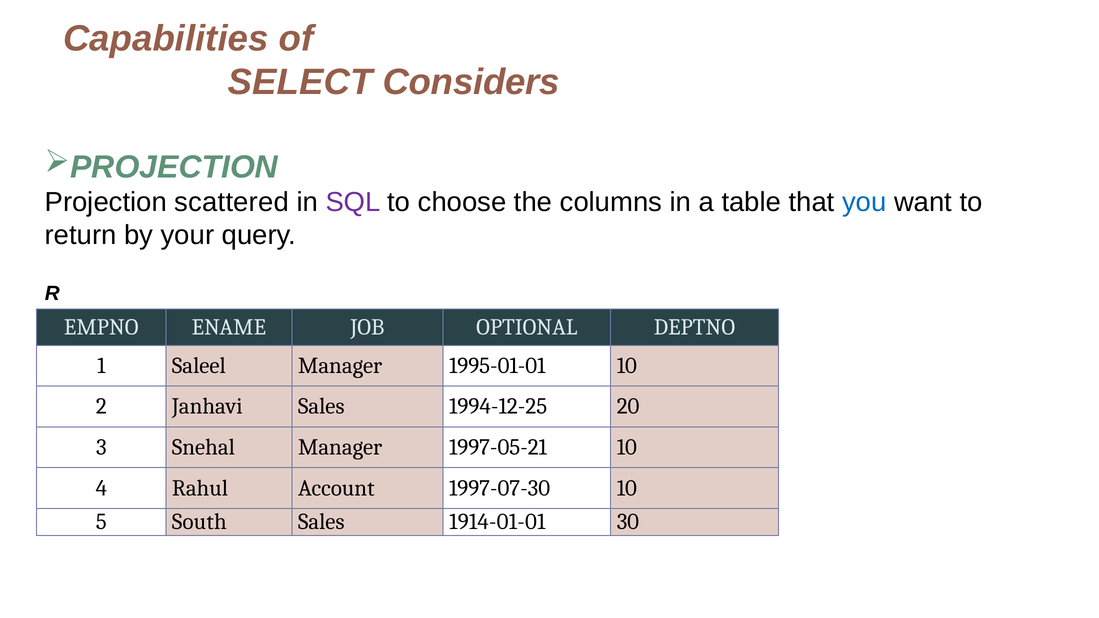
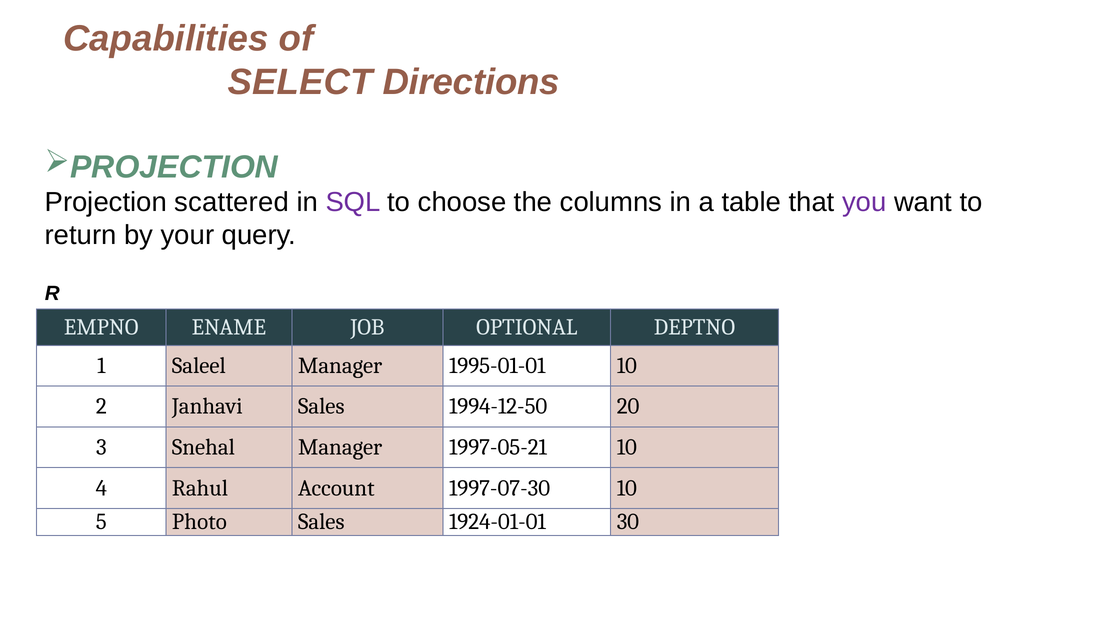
Considers: Considers -> Directions (471, 82)
you colour: blue -> purple (864, 202)
1994-12-25: 1994-12-25 -> 1994-12-50 (498, 406)
South: South -> Photo (199, 522)
1914-01-01: 1914-01-01 -> 1924-01-01 (497, 522)
